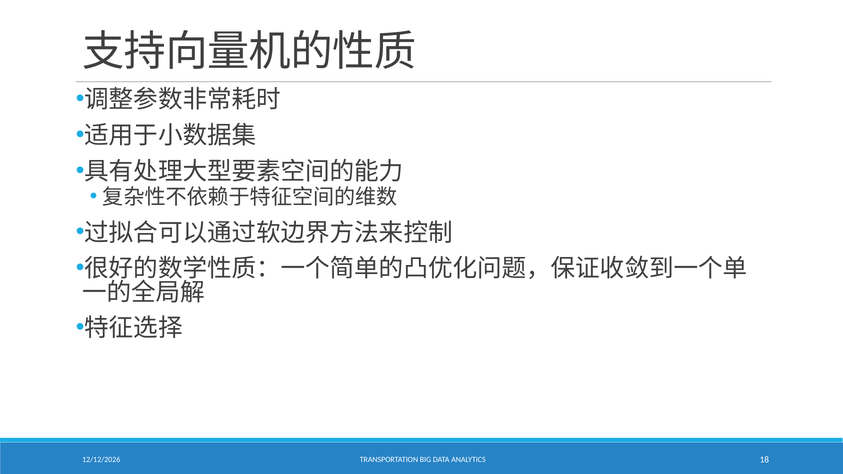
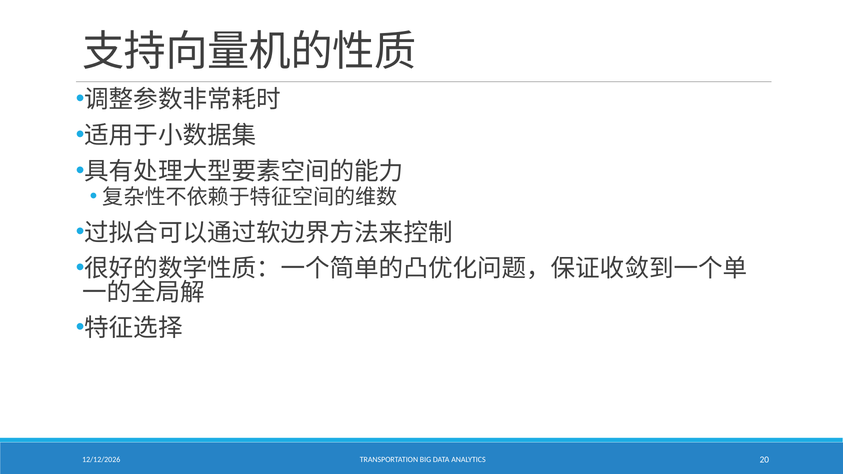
18: 18 -> 20 (764, 460)
